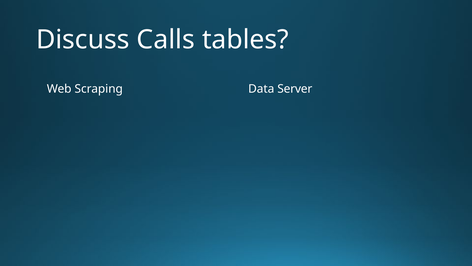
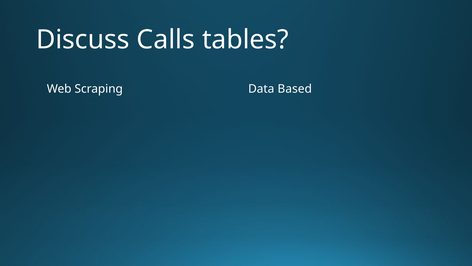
Server: Server -> Based (295, 89)
